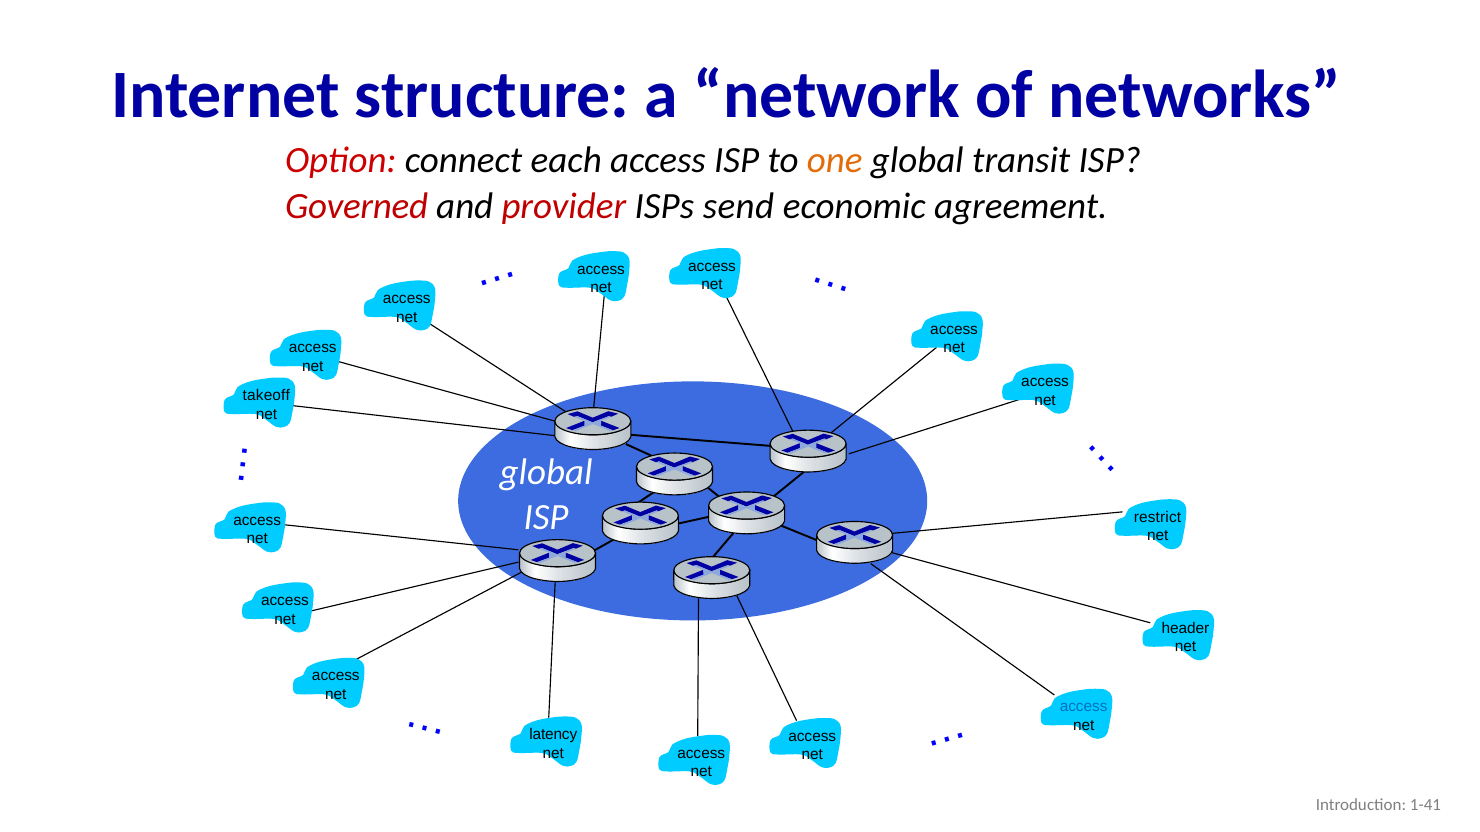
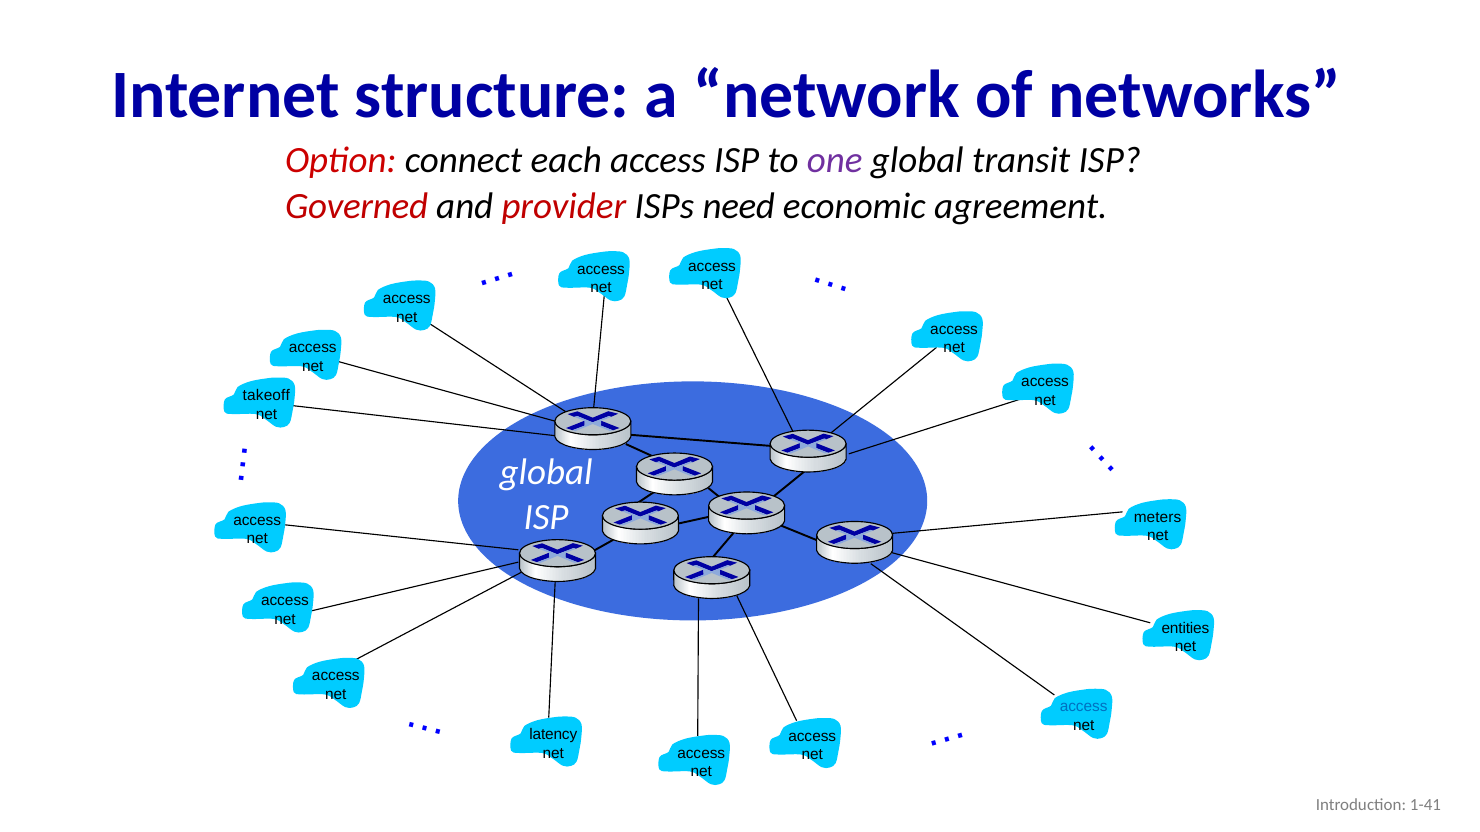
one colour: orange -> purple (835, 161)
send: send -> need (739, 206)
restrict: restrict -> meters (1158, 518)
header: header -> entities (1185, 629)
